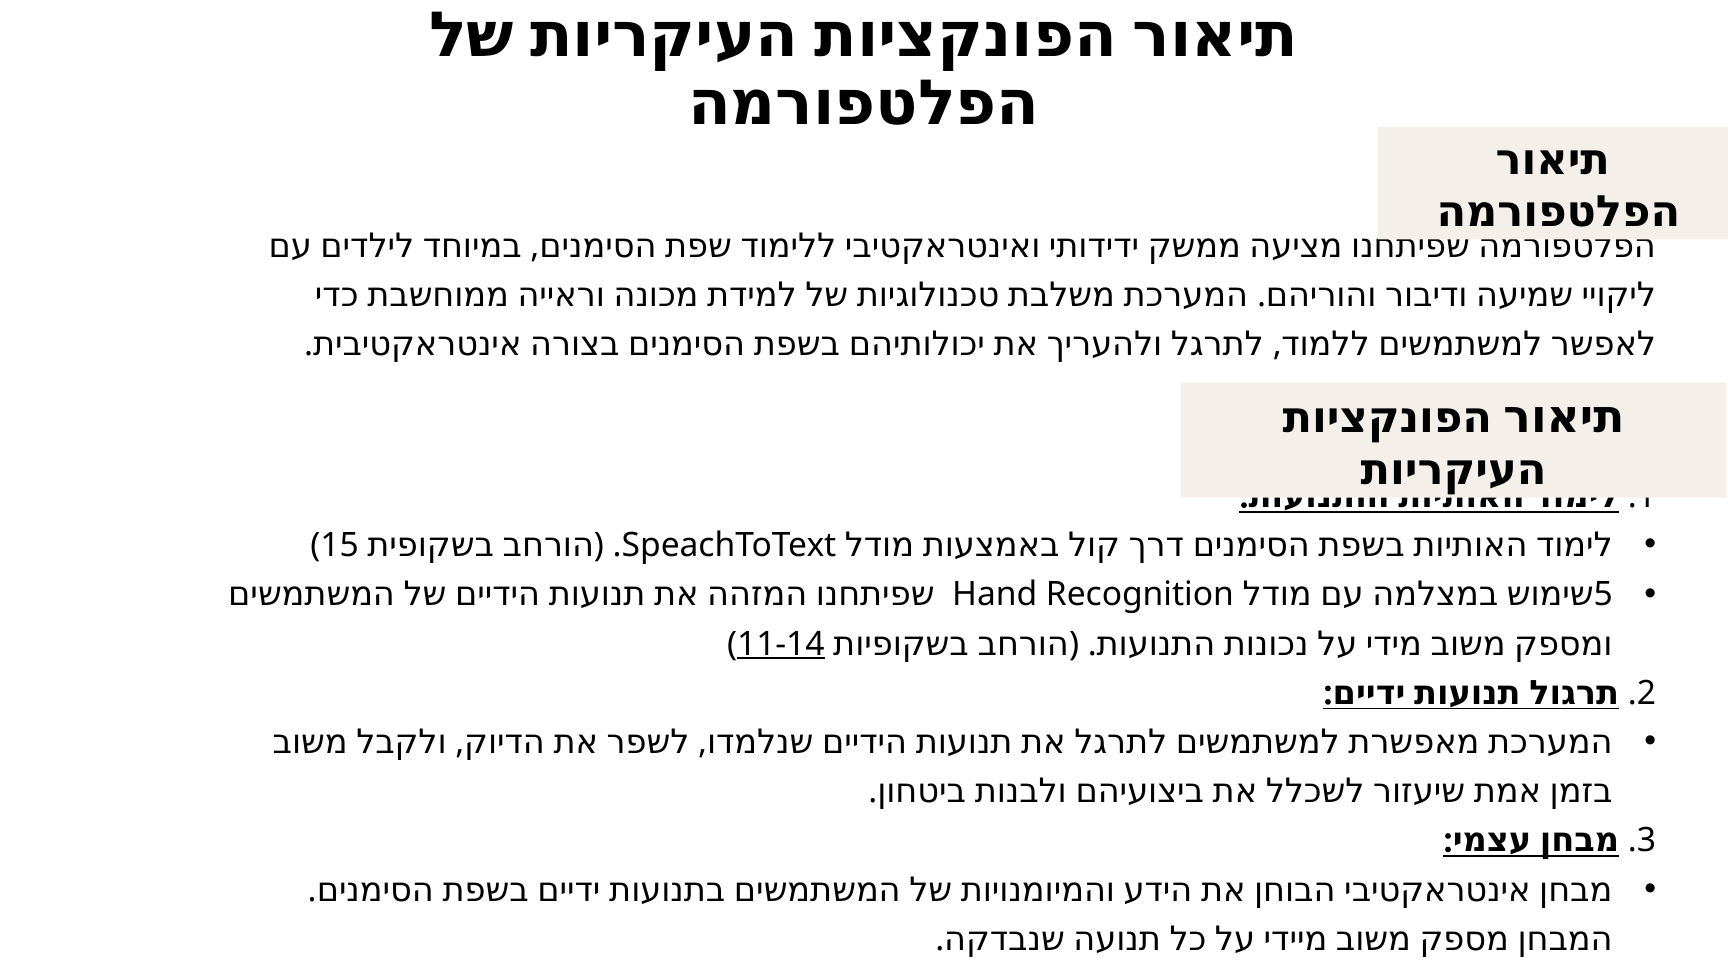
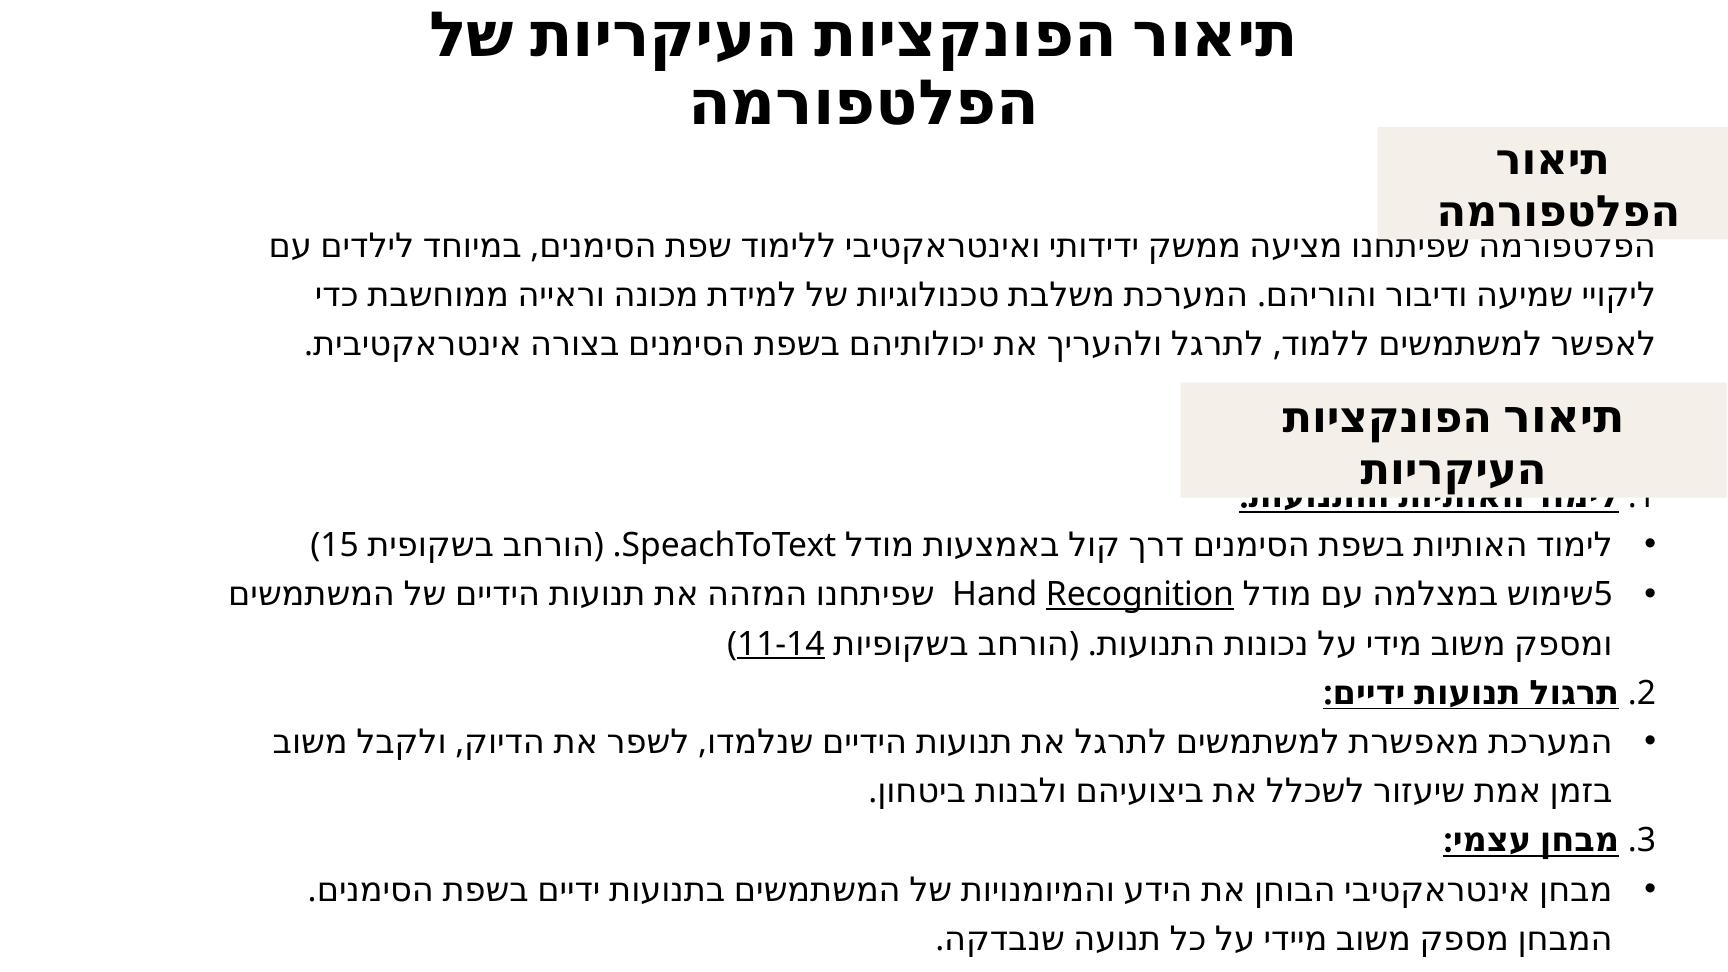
Recognition underline: none -> present (1140, 595)
